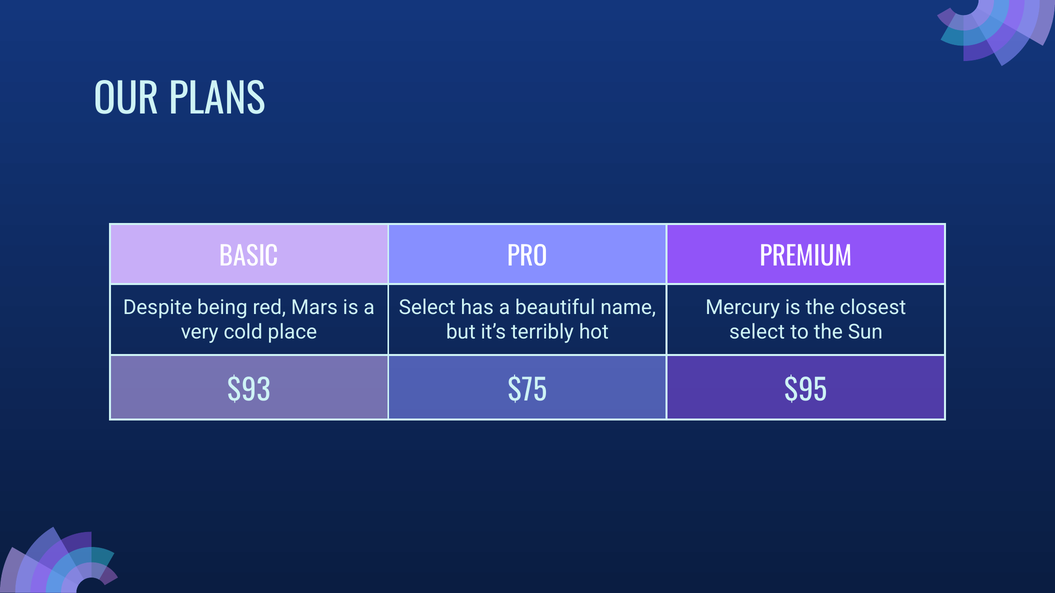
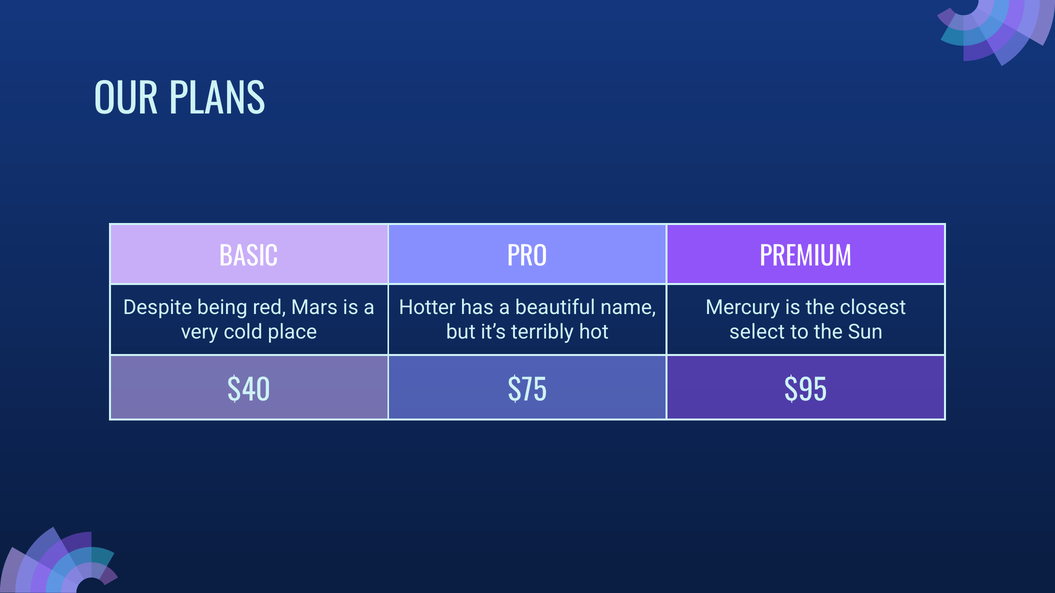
Select: Select -> Hotter (427, 308)
$93: $93 -> $40 (249, 391)
